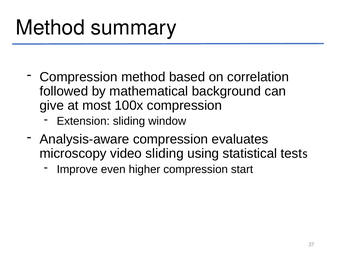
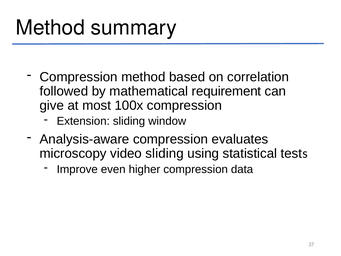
background: background -> requirement (226, 91)
start: start -> data (242, 169)
